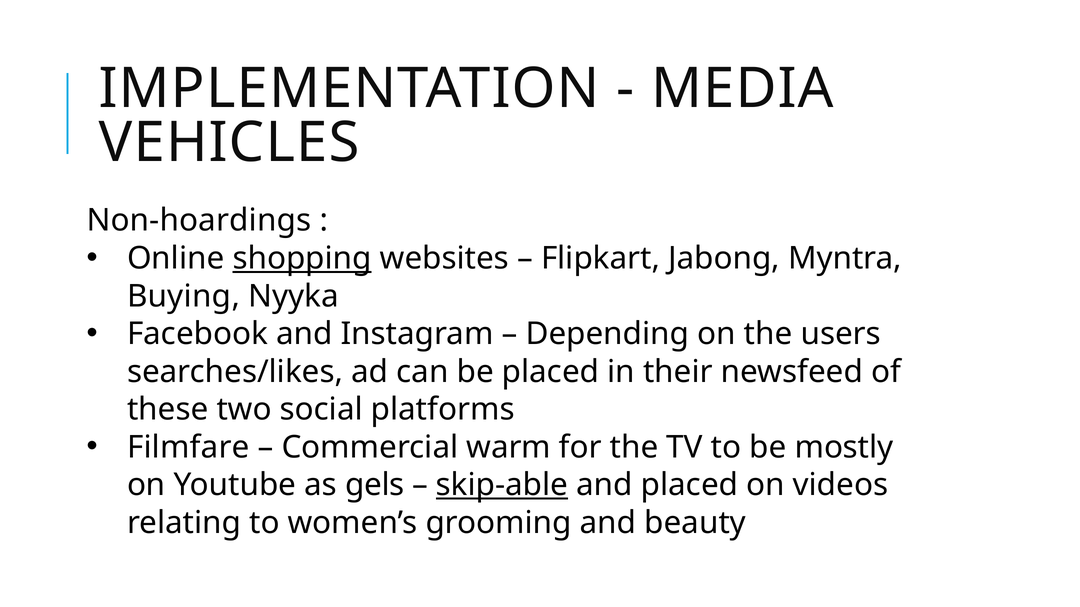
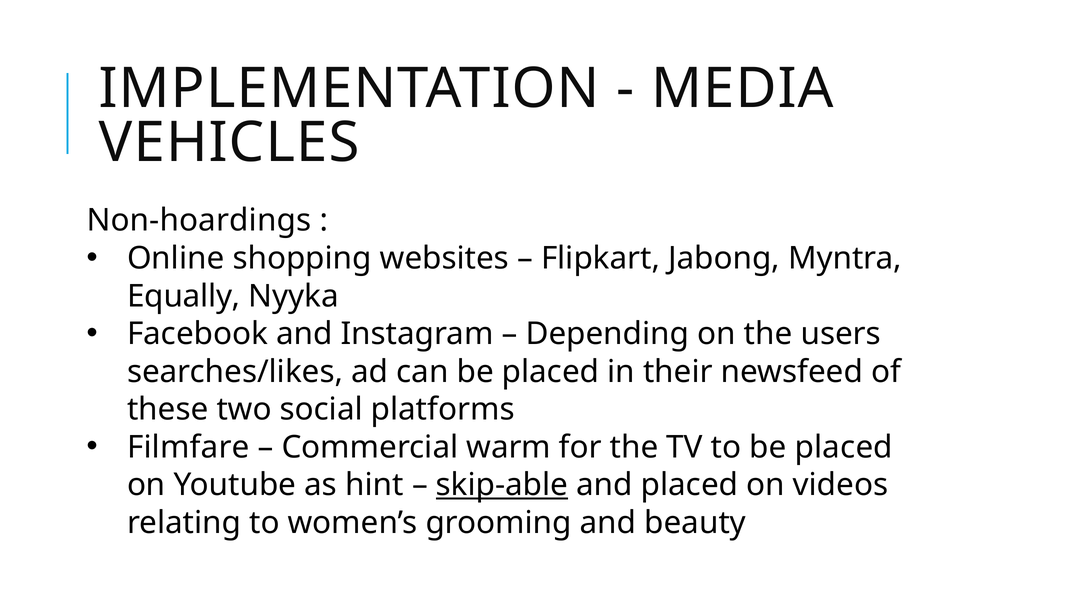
shopping underline: present -> none (302, 259)
Buying: Buying -> Equally (184, 296)
to be mostly: mostly -> placed (844, 448)
gels: gels -> hint (375, 485)
